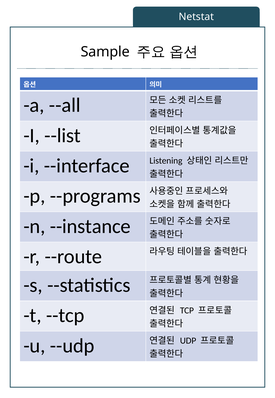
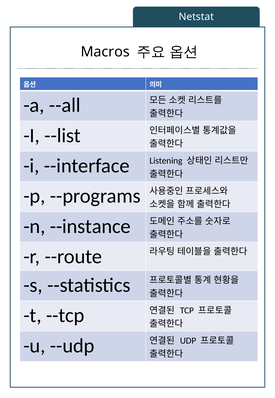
Sample: Sample -> Macros (105, 52)
